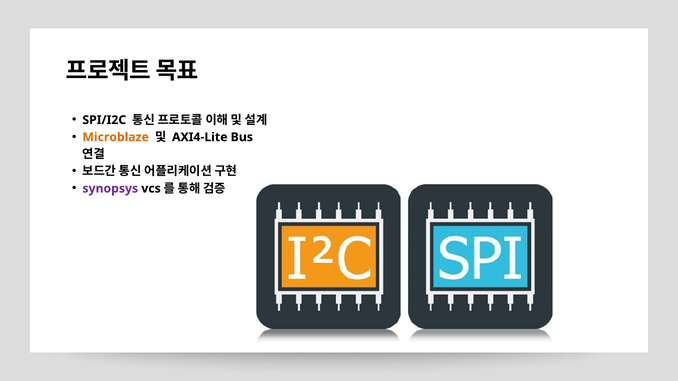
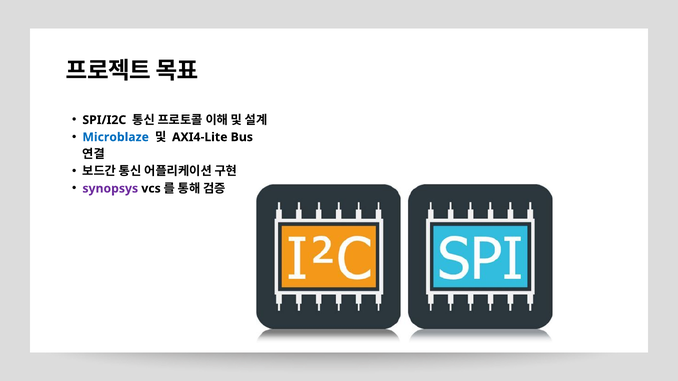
Microblaze colour: orange -> blue (116, 137)
